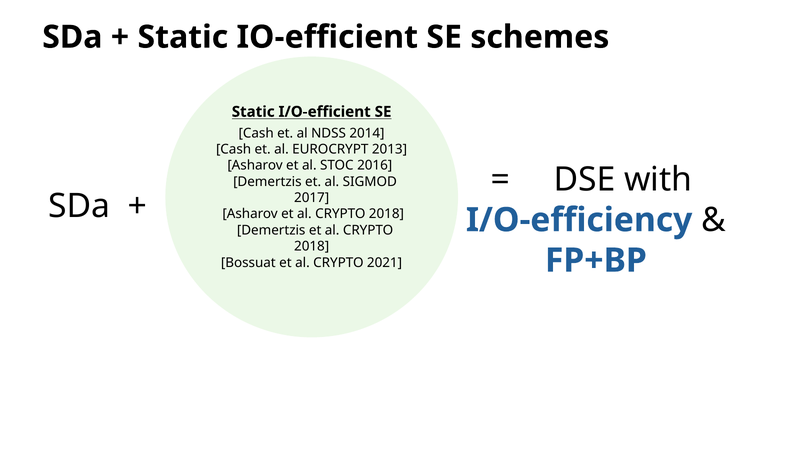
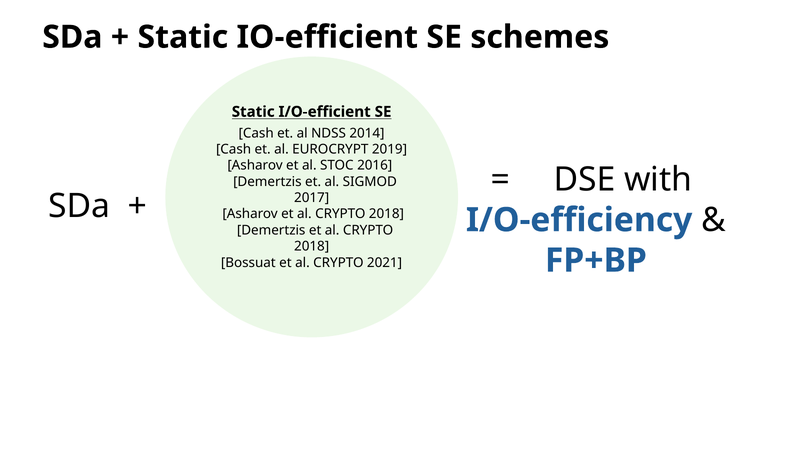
2013: 2013 -> 2019 (389, 149)
